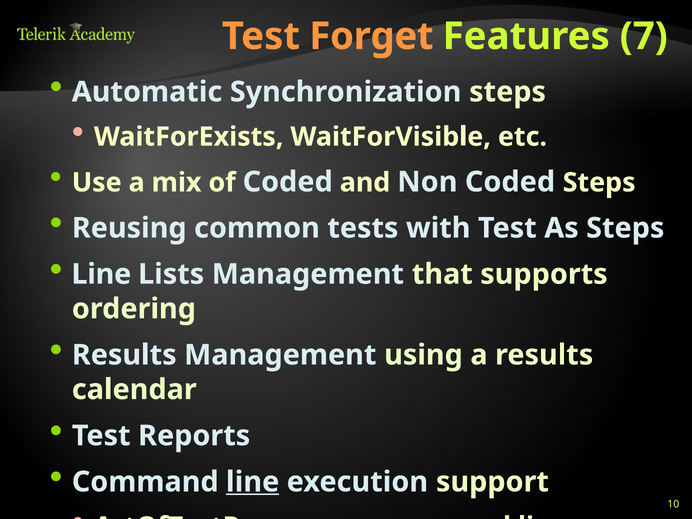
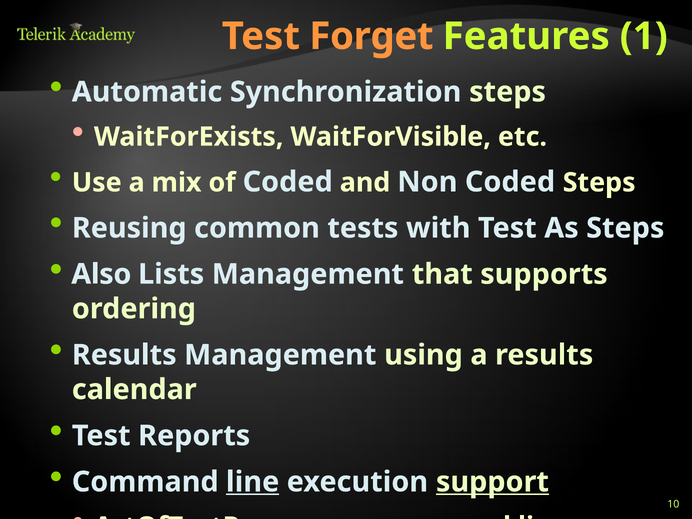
7: 7 -> 1 (644, 36)
Line: Line -> Also (101, 274)
support underline: none -> present (492, 482)
